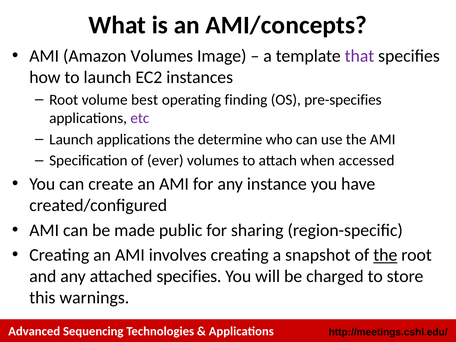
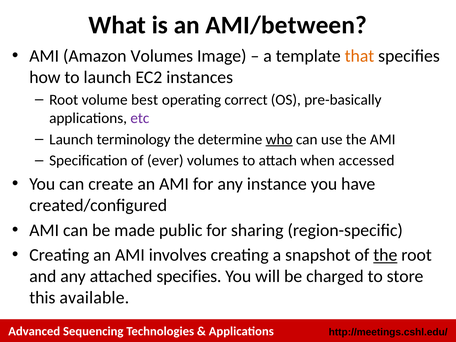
AMI/concepts: AMI/concepts -> AMI/between (286, 25)
that colour: purple -> orange (359, 56)
finding: finding -> correct (246, 100)
pre-specifies: pre-specifies -> pre-basically (343, 100)
Launch applications: applications -> terminology (134, 139)
who underline: none -> present (279, 139)
warnings: warnings -> available (94, 298)
